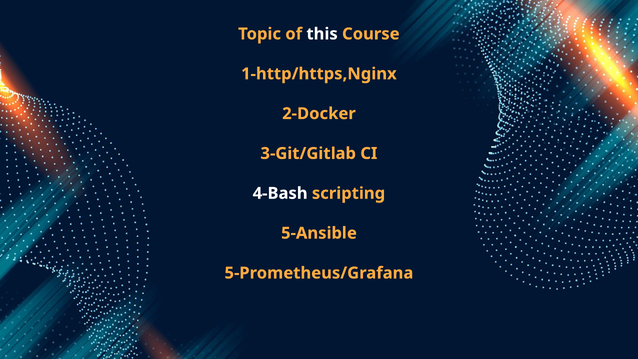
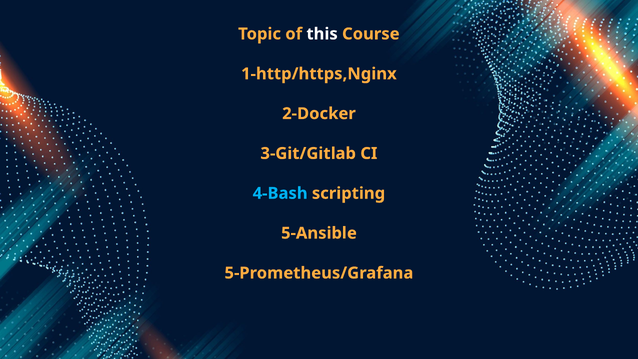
4-Bash colour: white -> light blue (280, 193)
